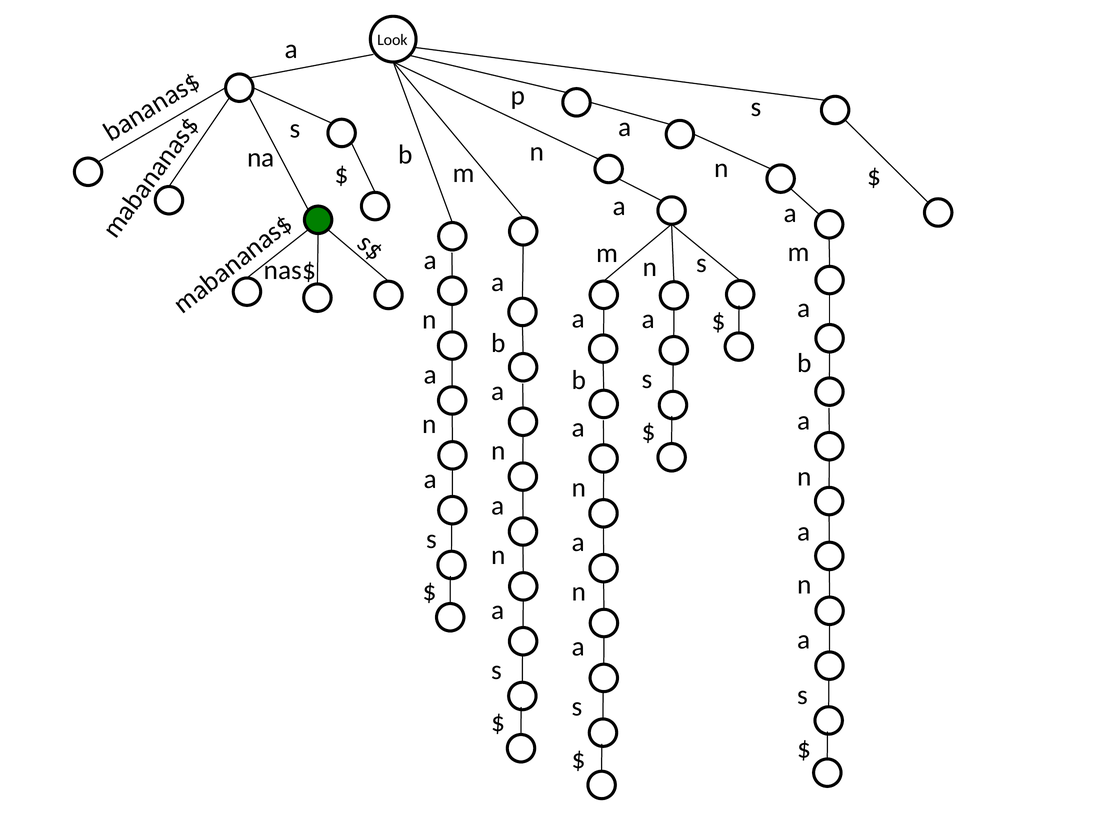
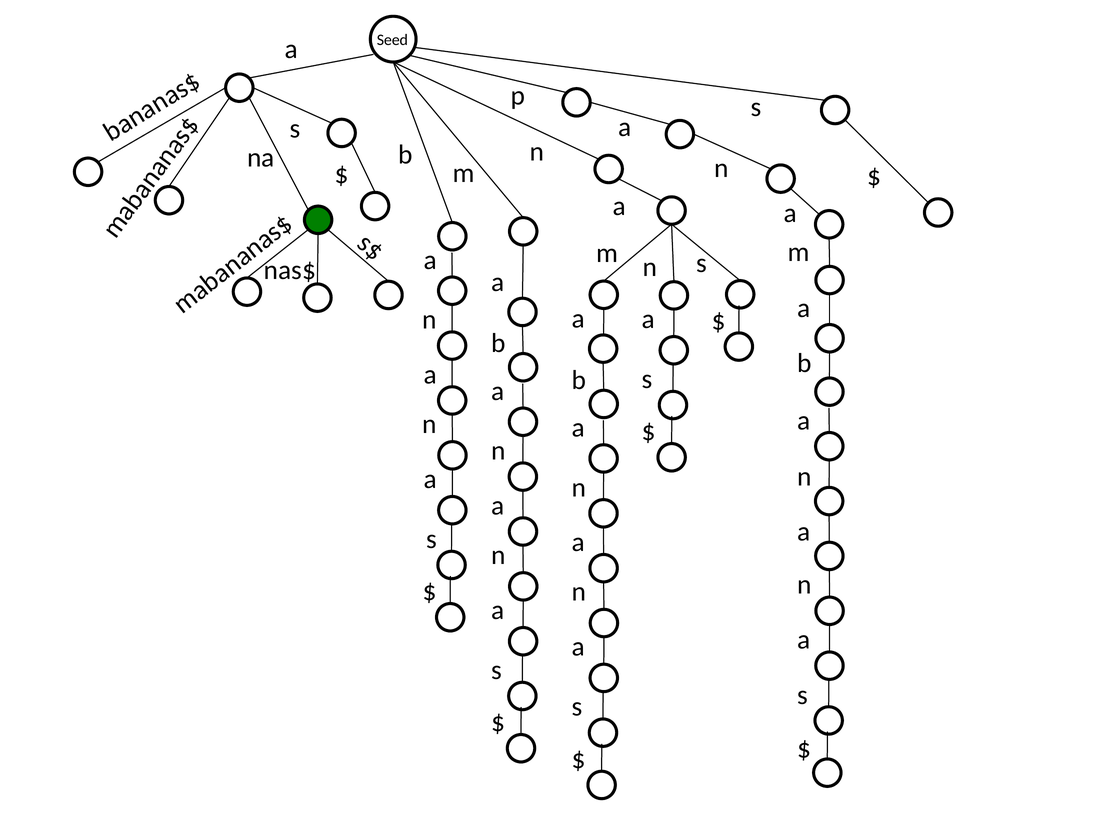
Look: Look -> Seed (392, 40)
